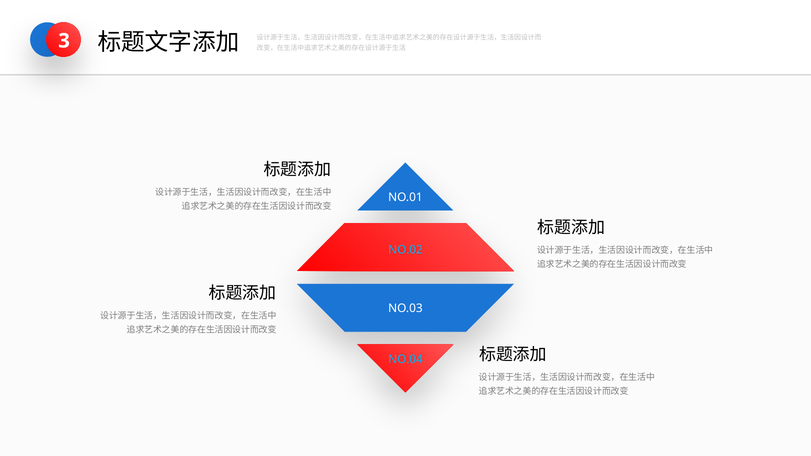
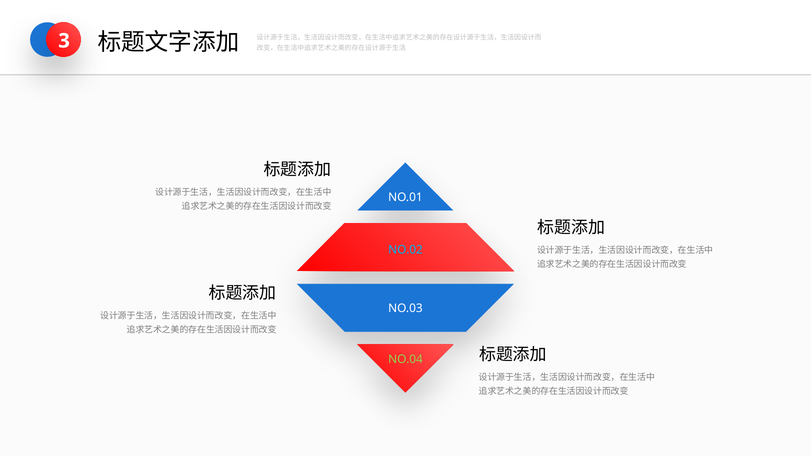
NO.04 colour: light blue -> light green (406, 360)
